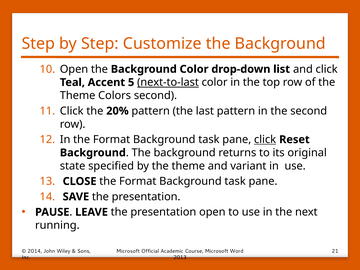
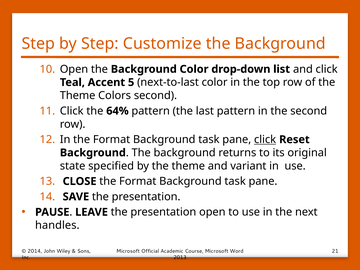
next-to-last underline: present -> none (168, 82)
20%: 20% -> 64% (117, 111)
running: running -> handles (57, 225)
